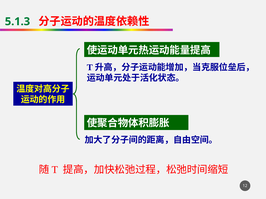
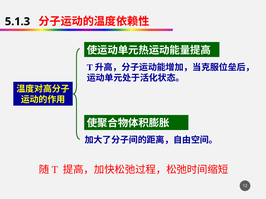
5.1.3 colour: green -> black (17, 22)
